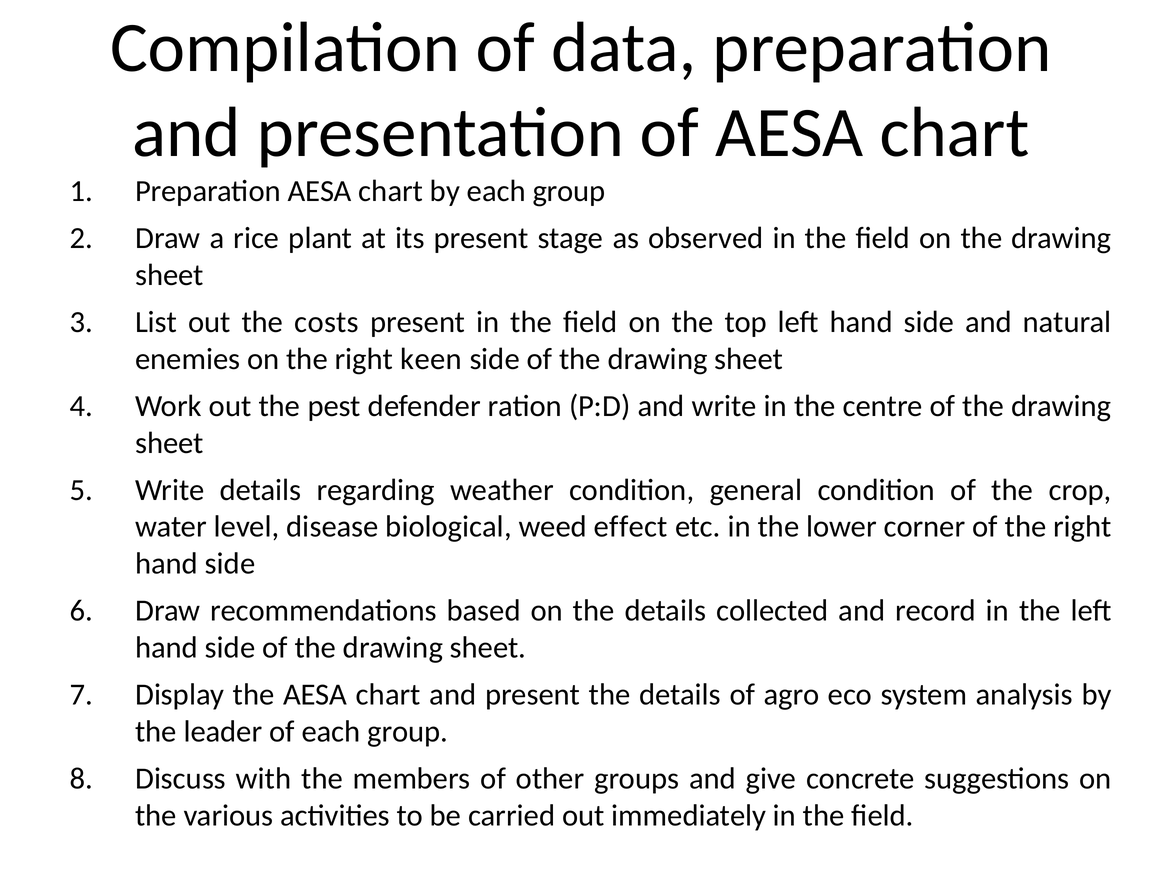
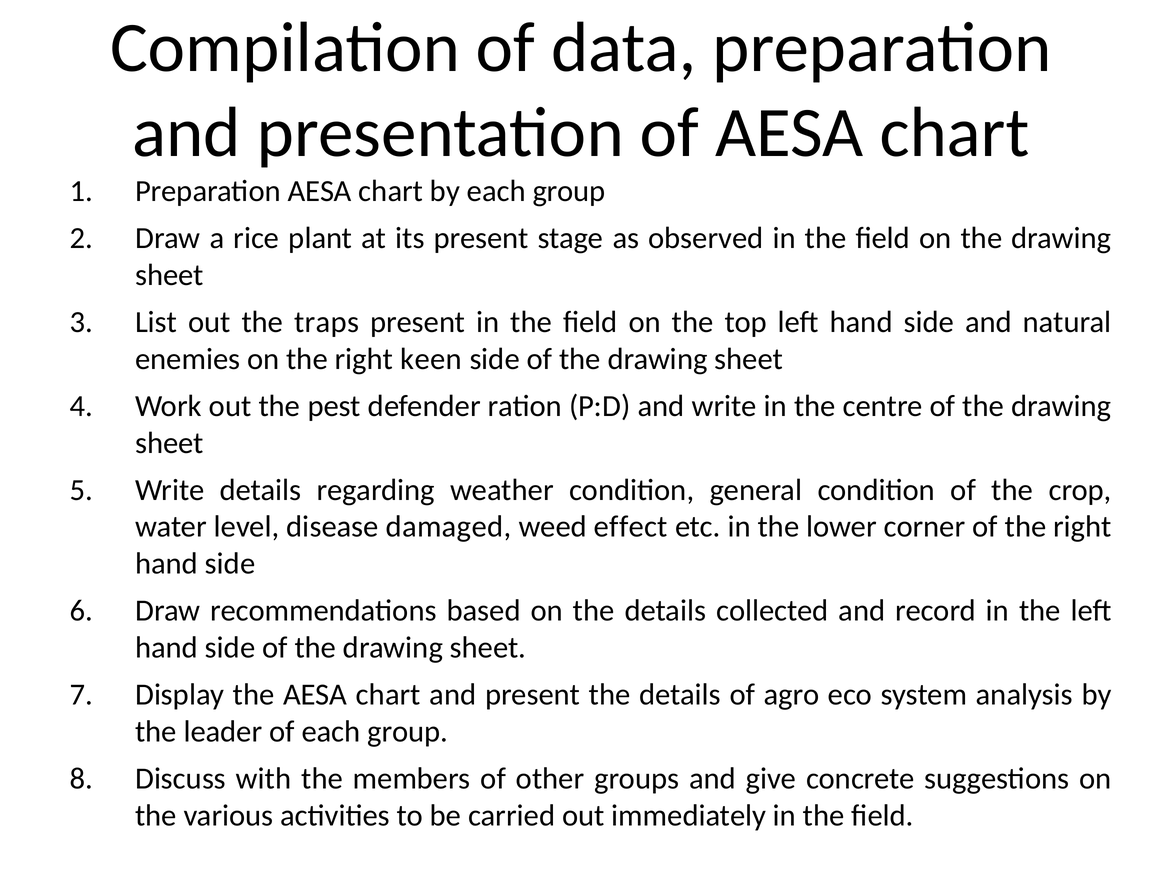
costs: costs -> traps (327, 322)
biological: biological -> damaged (448, 527)
